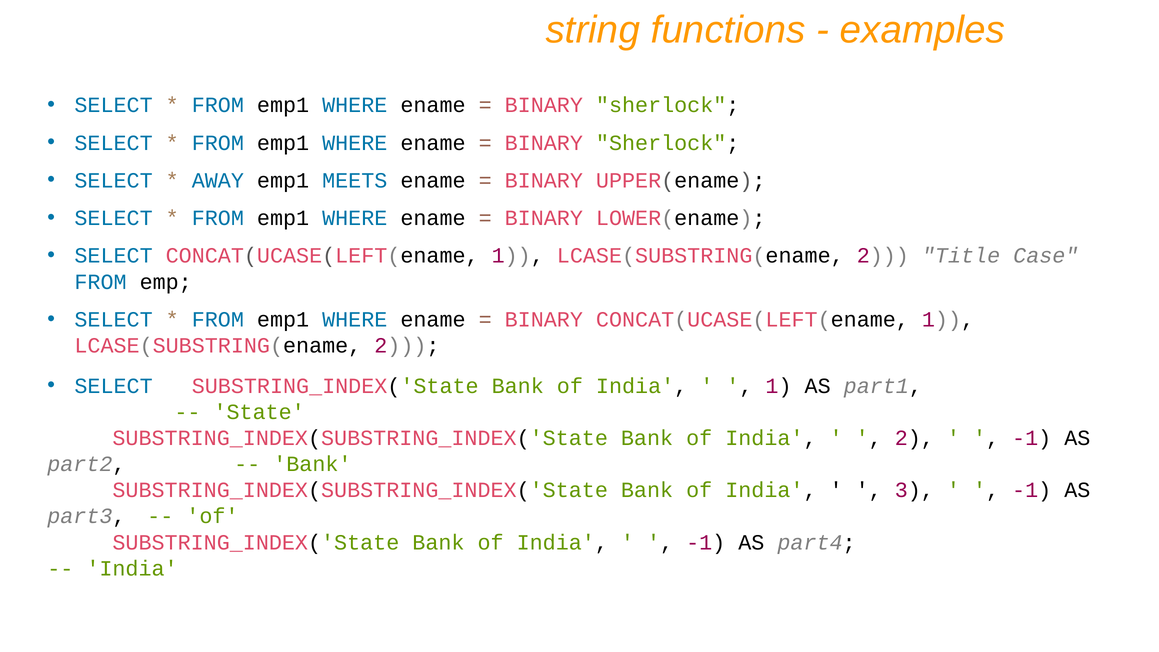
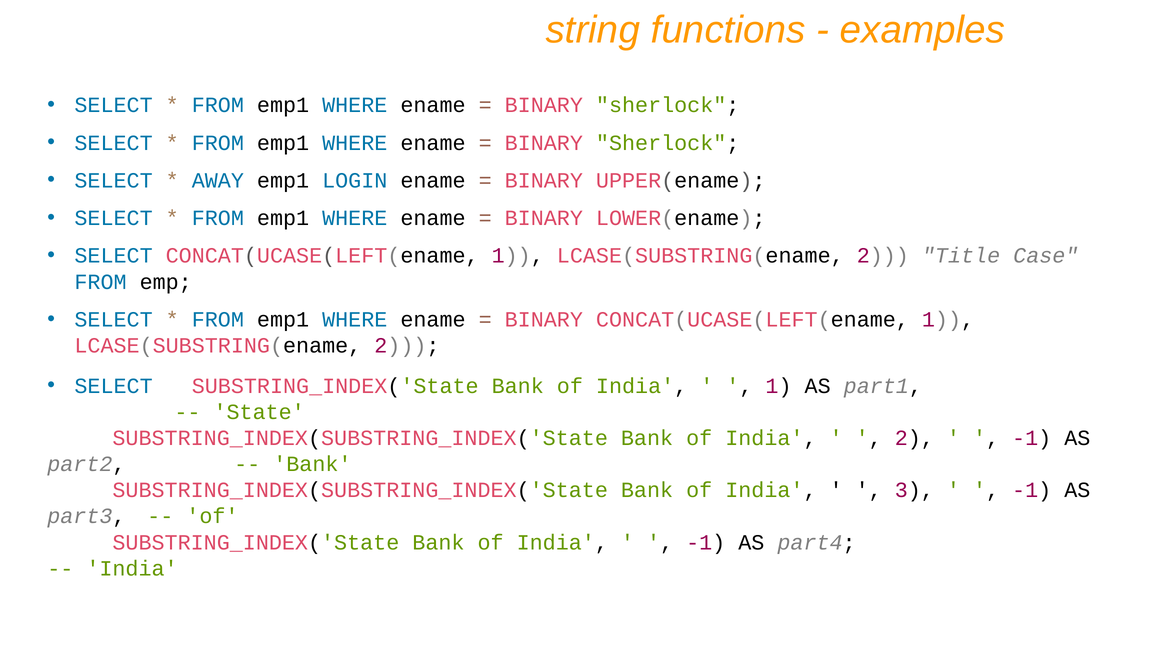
MEETS: MEETS -> LOGIN (355, 180)
